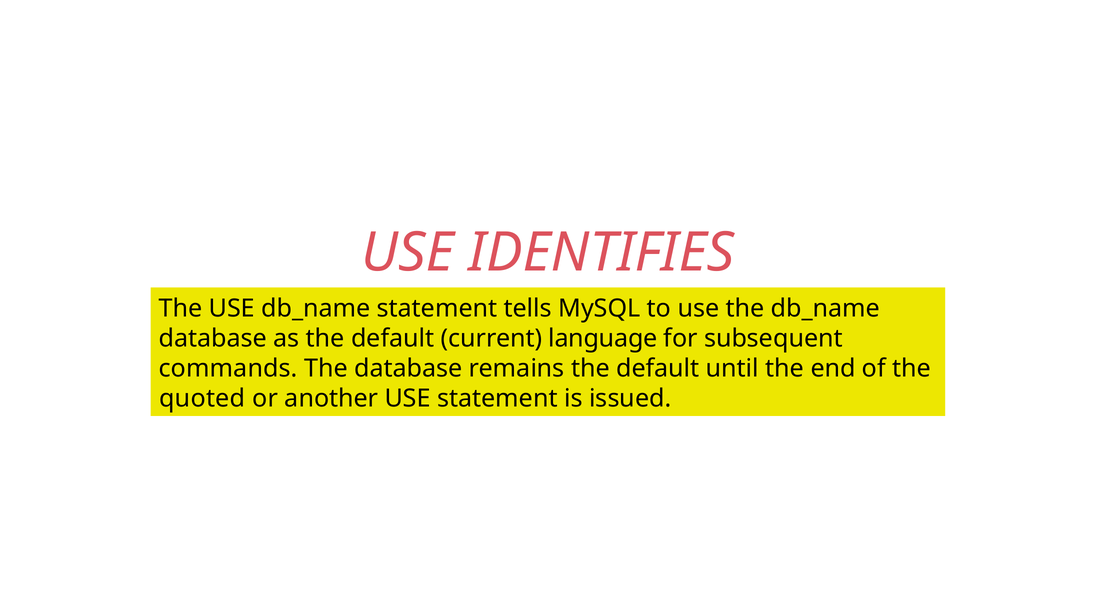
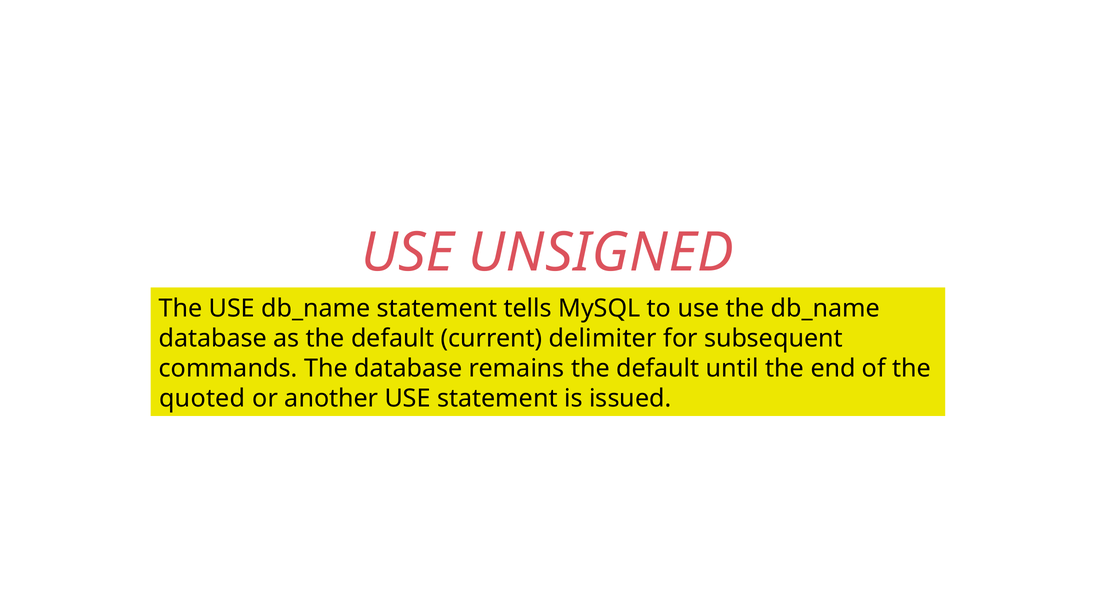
IDENTIFIES: IDENTIFIES -> UNSIGNED (601, 253)
language: language -> delimiter (603, 339)
